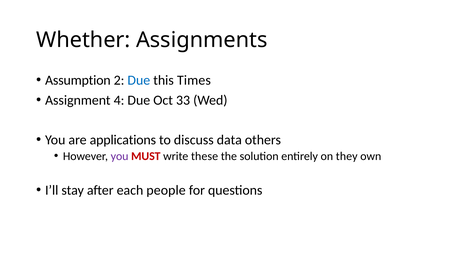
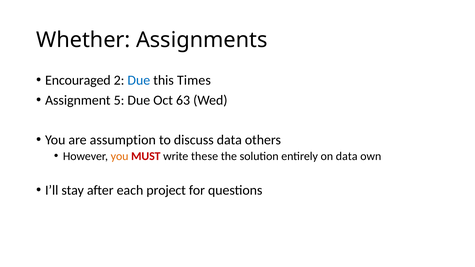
Assumption: Assumption -> Encouraged (78, 80)
4: 4 -> 5 (119, 100)
33: 33 -> 63 (183, 100)
applications: applications -> assumption (123, 140)
you colour: purple -> orange (120, 156)
on they: they -> data (347, 156)
people: people -> project (166, 190)
